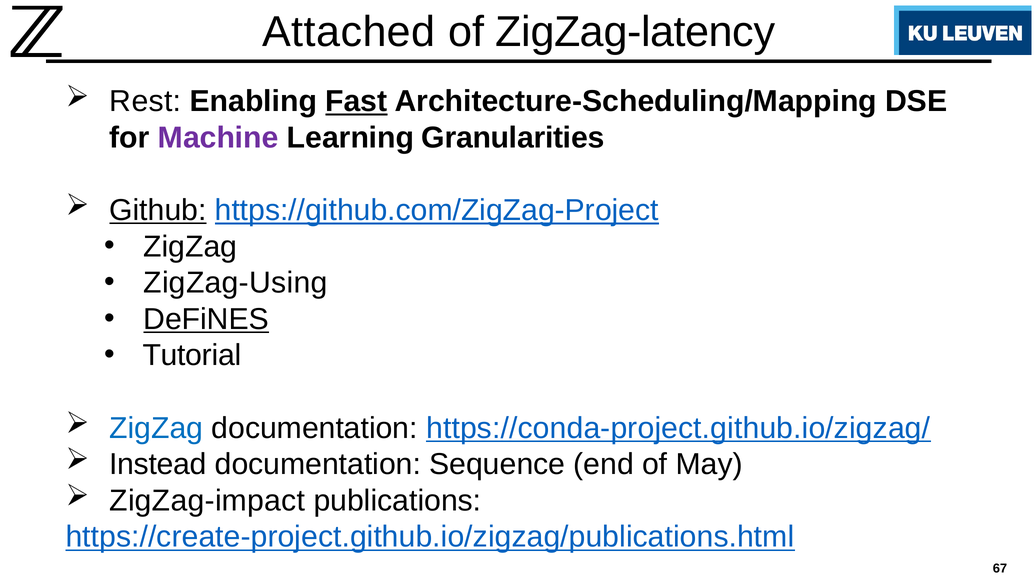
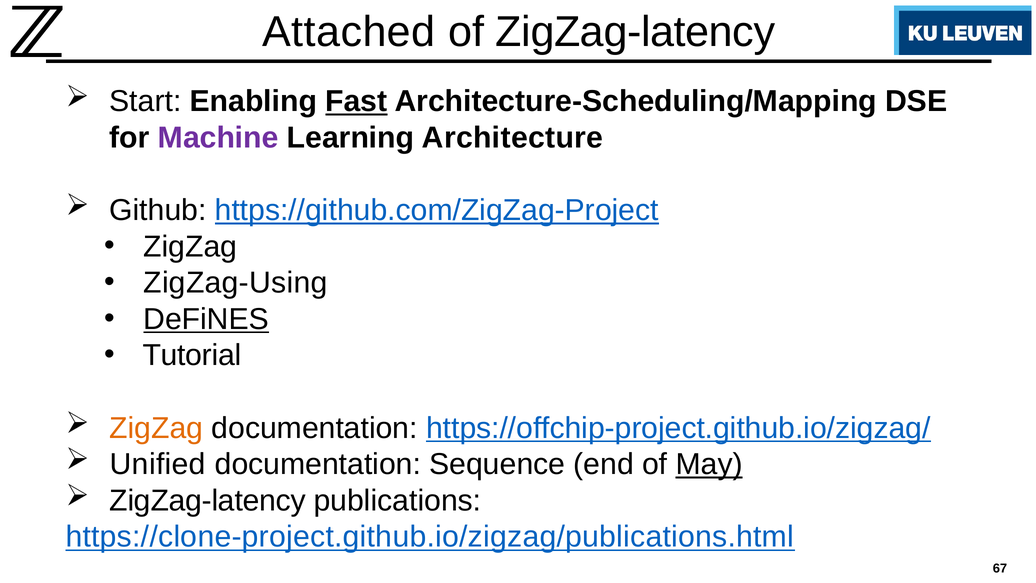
Rest: Rest -> Start (145, 101)
Granularities: Granularities -> Architecture (513, 138)
Github underline: present -> none (158, 210)
ZigZag colour: blue -> orange (156, 428)
https://conda-project.github.io/zigzag/: https://conda-project.github.io/zigzag/ -> https://offchip-project.github.io/zigzag/ (678, 428)
Instead: Instead -> Unified (158, 464)
May underline: none -> present (709, 464)
ZigZag-impact: ZigZag-impact -> ZigZag-latency (207, 500)
https://create-project.github.io/zigzag/publications.html: https://create-project.github.io/zigzag/publications.html -> https://clone-project.github.io/zigzag/publications.html (430, 537)
